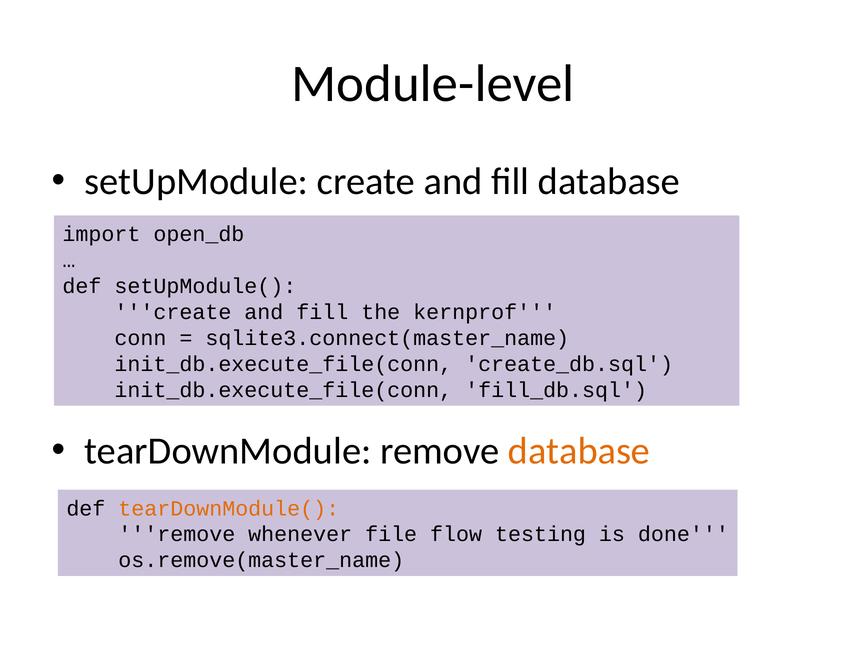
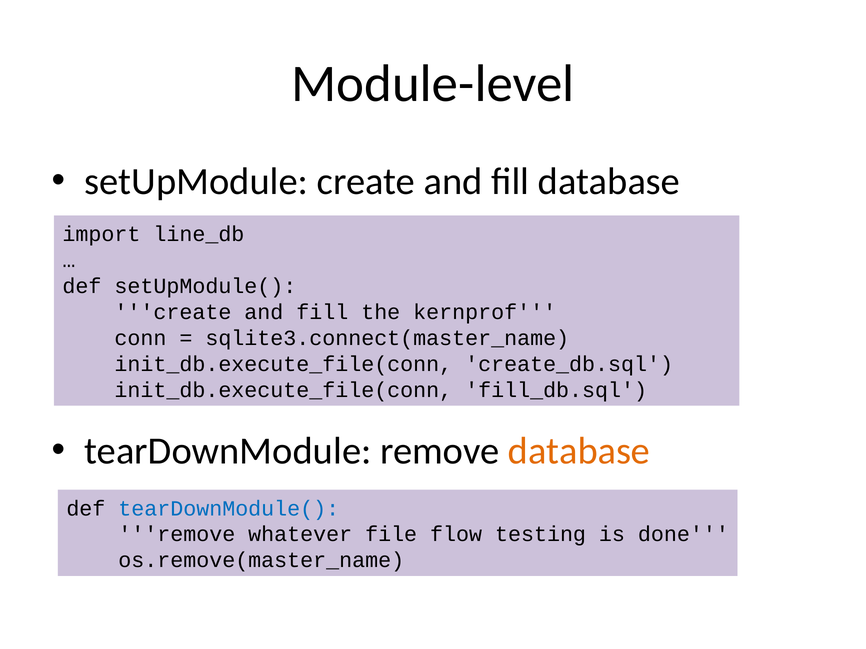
open_db: open_db -> line_db (199, 234)
tearDownModule( colour: orange -> blue (229, 509)
whenever: whenever -> whatever (300, 535)
